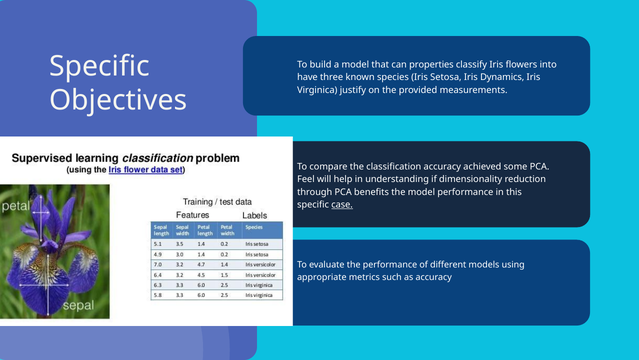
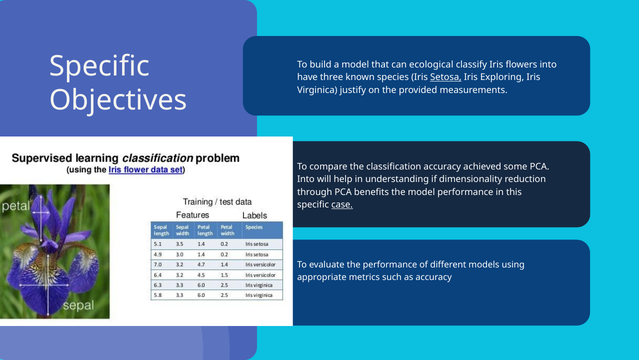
properties: properties -> ecological (431, 64)
Setosa underline: none -> present (446, 77)
Dynamics: Dynamics -> Exploring (502, 77)
Feel: Feel -> Into (306, 179)
